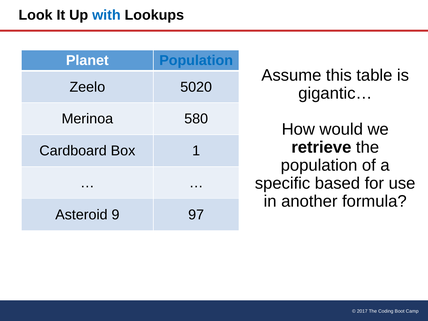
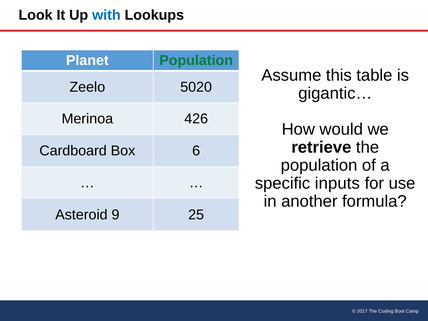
Population colour: blue -> green (196, 61)
580: 580 -> 426 (196, 119)
1: 1 -> 6 (196, 151)
based: based -> inputs (337, 183)
97: 97 -> 25 (196, 215)
